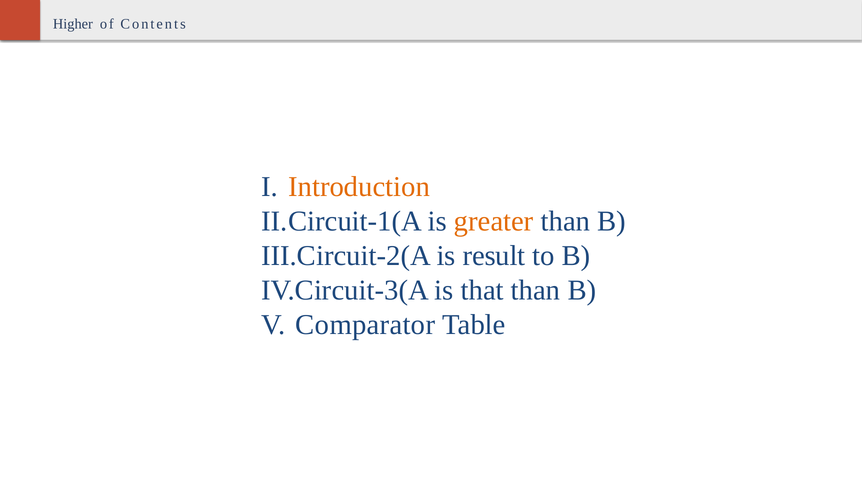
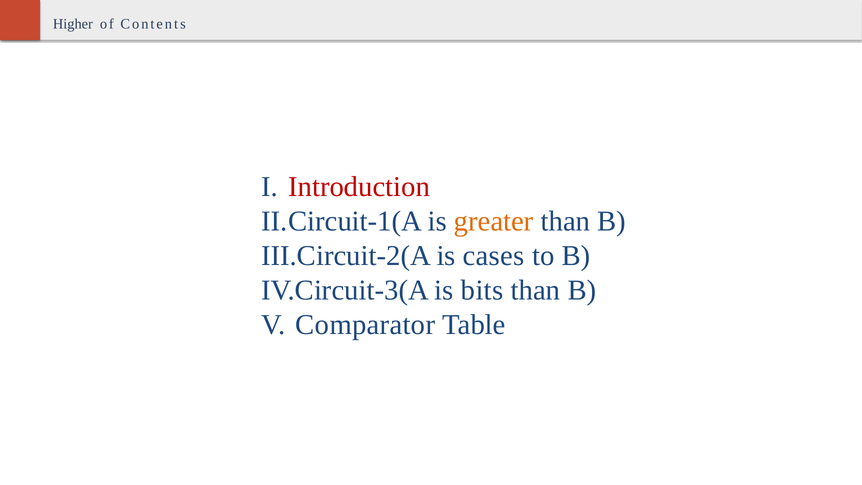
Introduction colour: orange -> red (359, 187)
result: result -> cases (494, 256)
that: that -> bits (482, 290)
